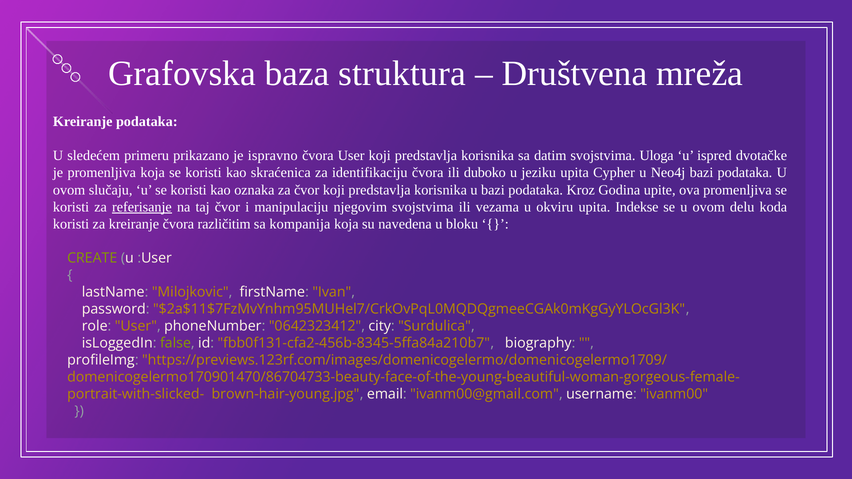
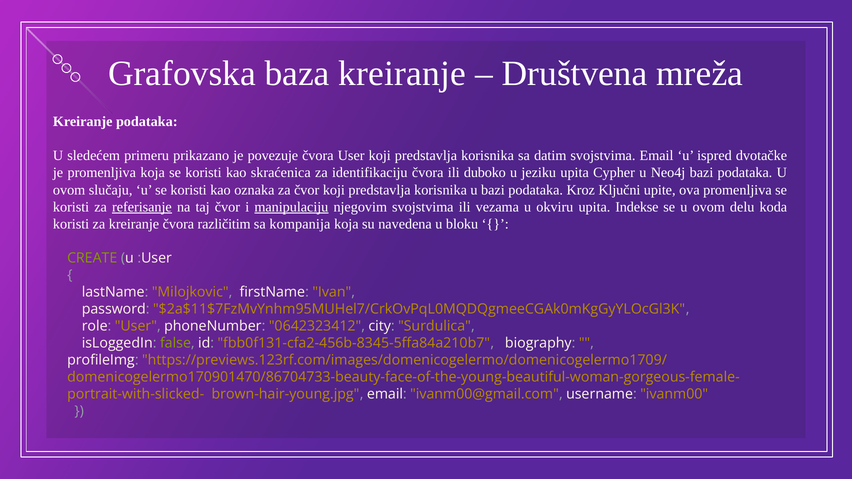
baza struktura: struktura -> kreiranje (402, 74)
ispravno: ispravno -> povezuje (273, 156)
svojstvima Uloga: Uloga -> Email (657, 156)
Godina: Godina -> Ključni (619, 190)
manipulaciju underline: none -> present (291, 207)
